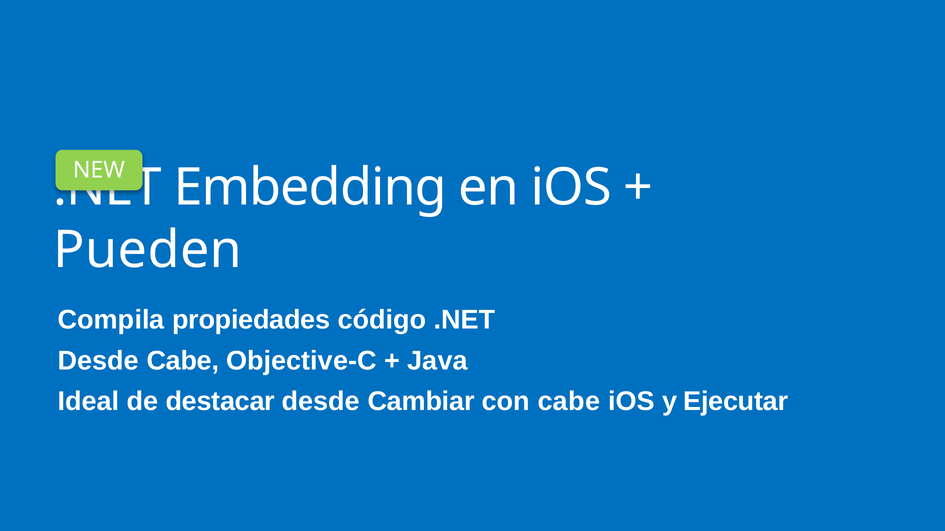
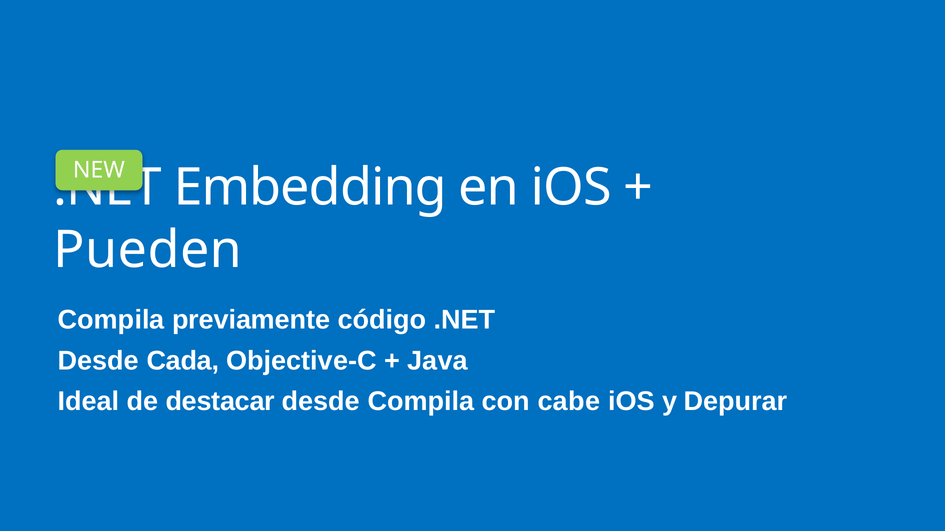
propiedades: propiedades -> previamente (251, 320)
Desde Cabe: Cabe -> Cada (183, 361)
desde Cambiar: Cambiar -> Compila (421, 402)
Ejecutar: Ejecutar -> Depurar (736, 402)
